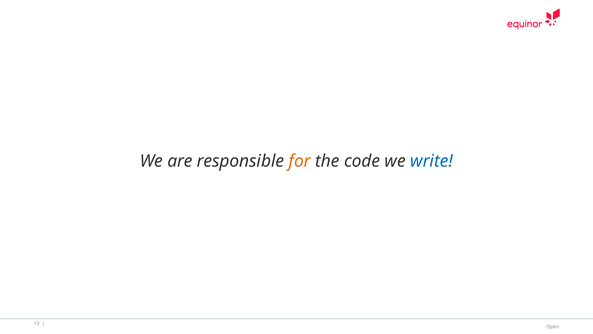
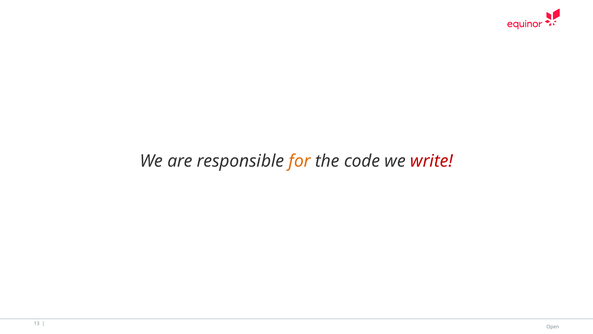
write colour: blue -> red (432, 161)
